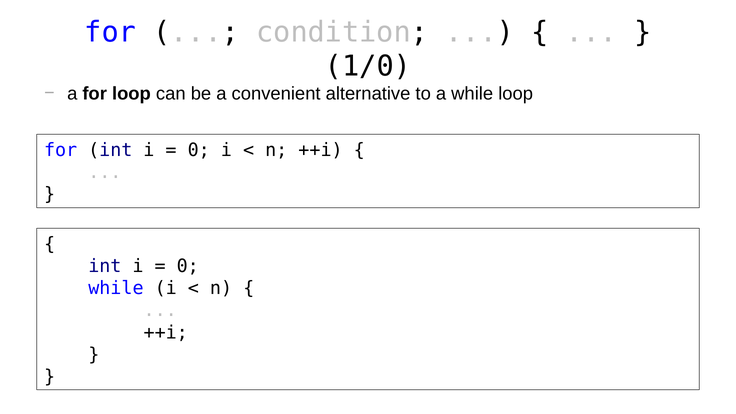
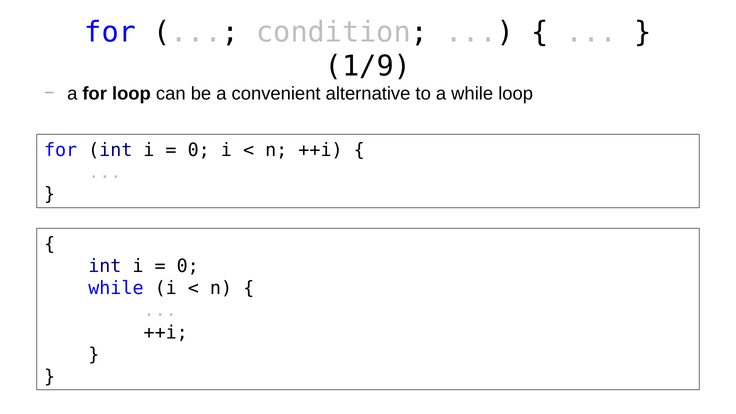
1/0: 1/0 -> 1/9 (368, 67)
